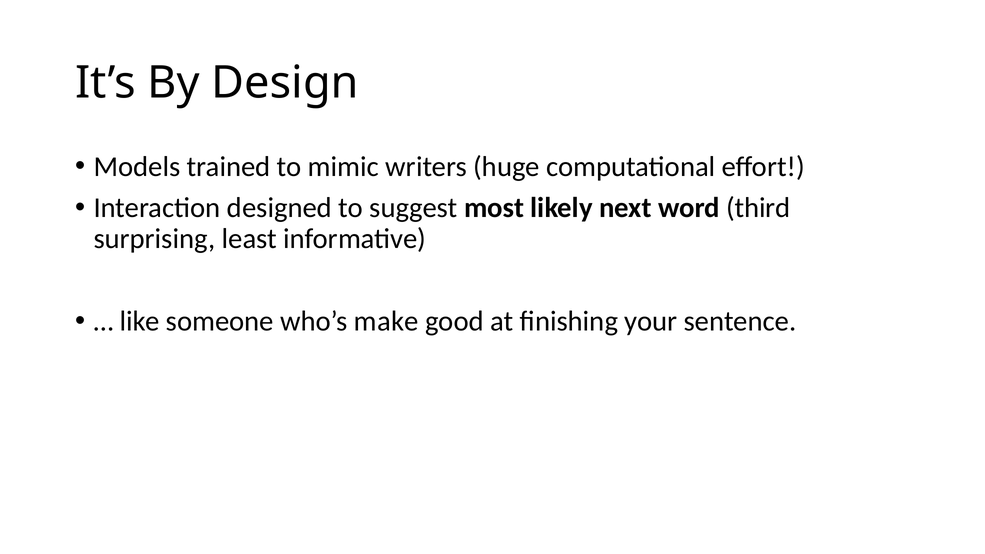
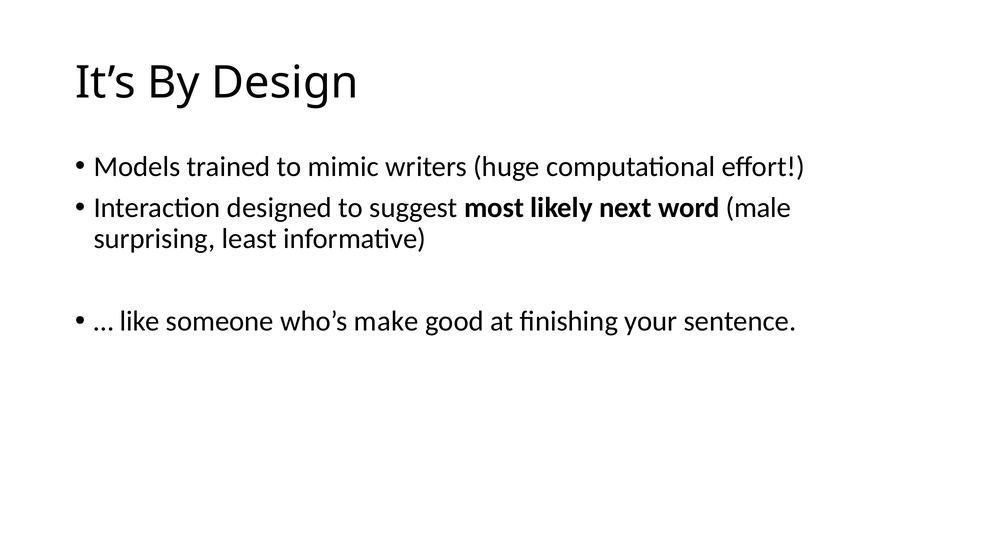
third: third -> male (758, 208)
